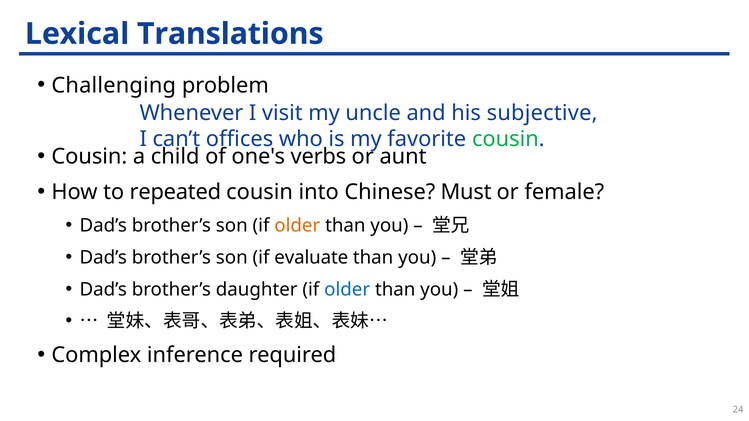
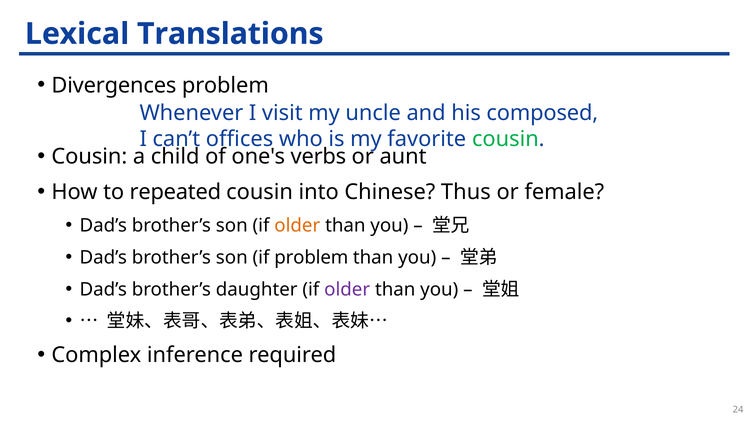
Challenging: Challenging -> Divergences (114, 86)
subjective: subjective -> composed (542, 113)
Must: Must -> Thus (466, 192)
if evaluate: evaluate -> problem (311, 258)
older colour: blue -> purple (347, 290)
